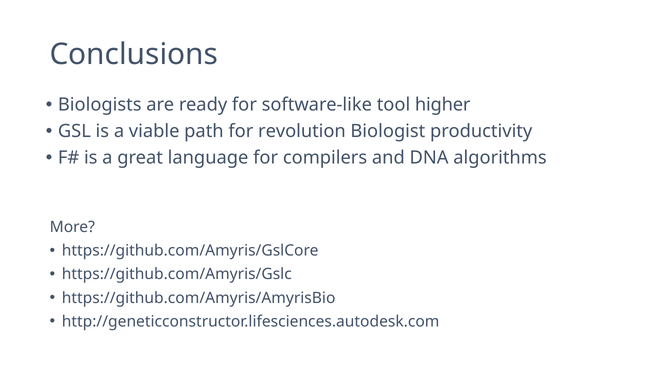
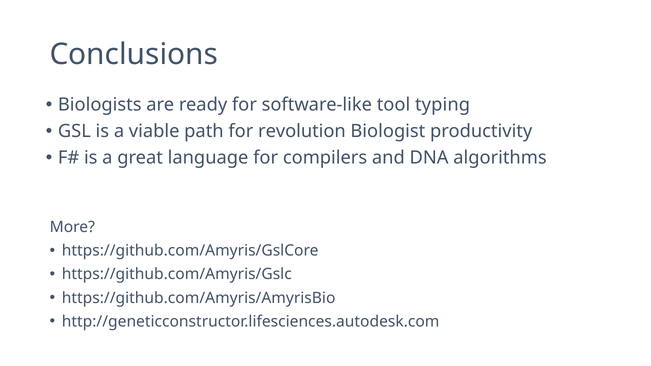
higher: higher -> typing (443, 105)
